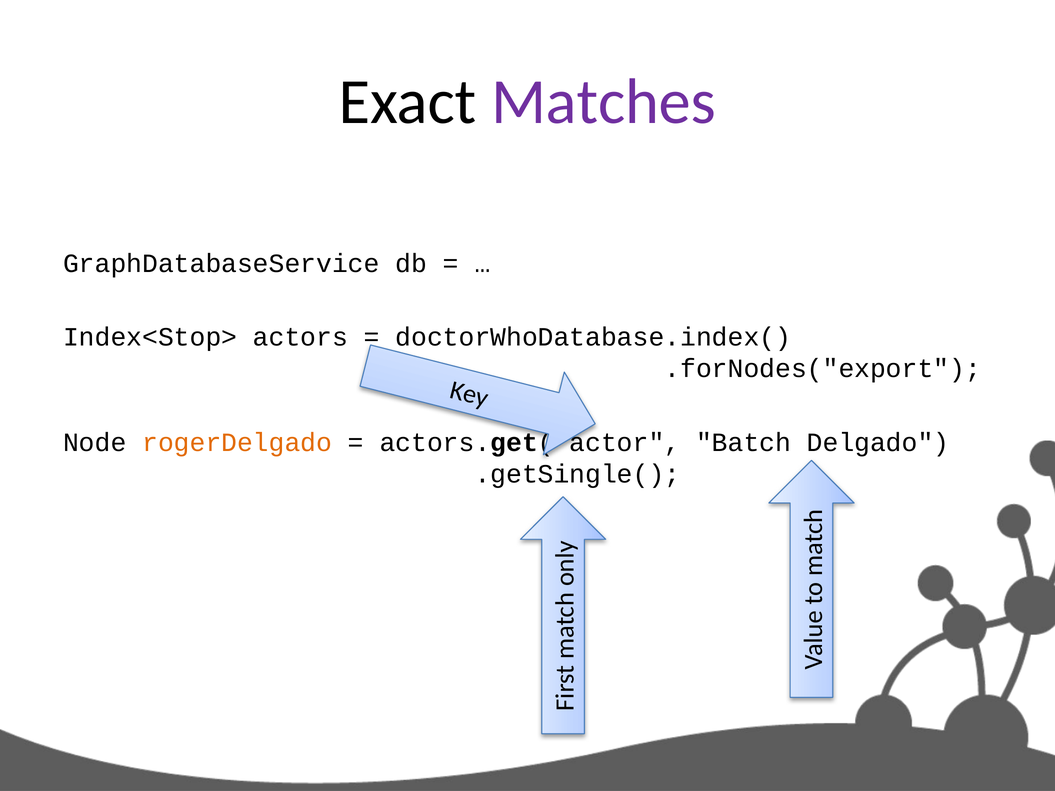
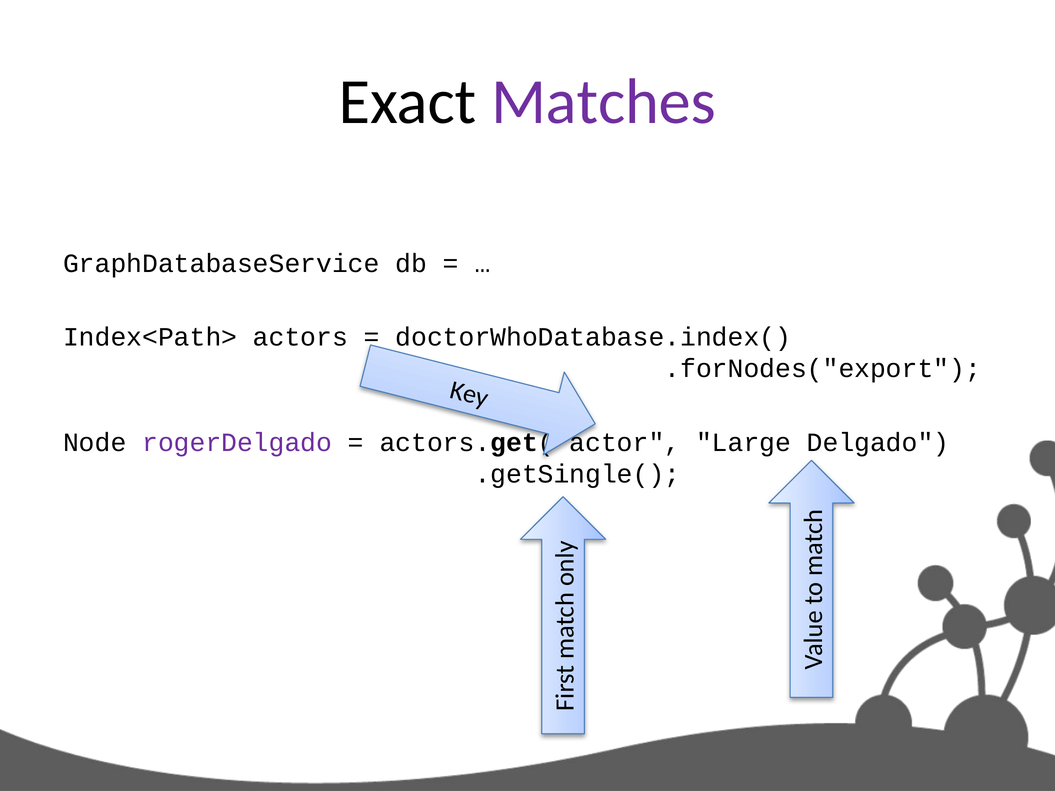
Index<Stop>: Index<Stop> -> Index<Path> (150, 337)
rogerDelgado colour: orange -> purple (237, 443)
Batch: Batch -> Large (744, 443)
